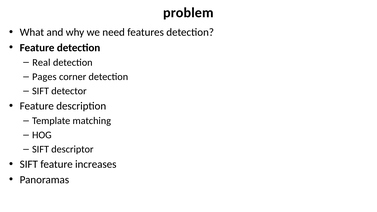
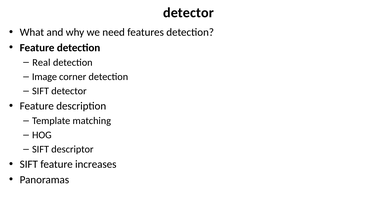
problem: problem -> detector (188, 13)
Pages: Pages -> Image (44, 77)
